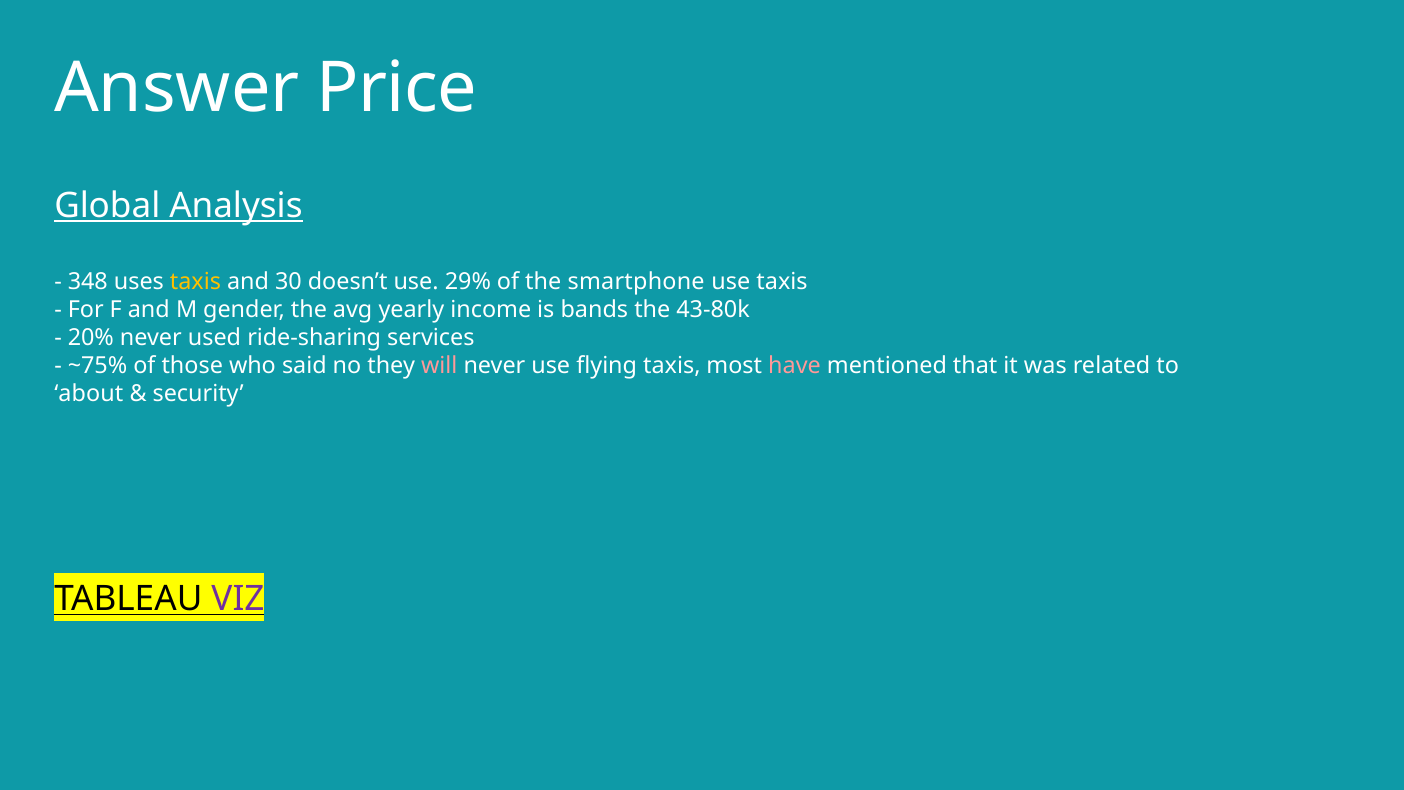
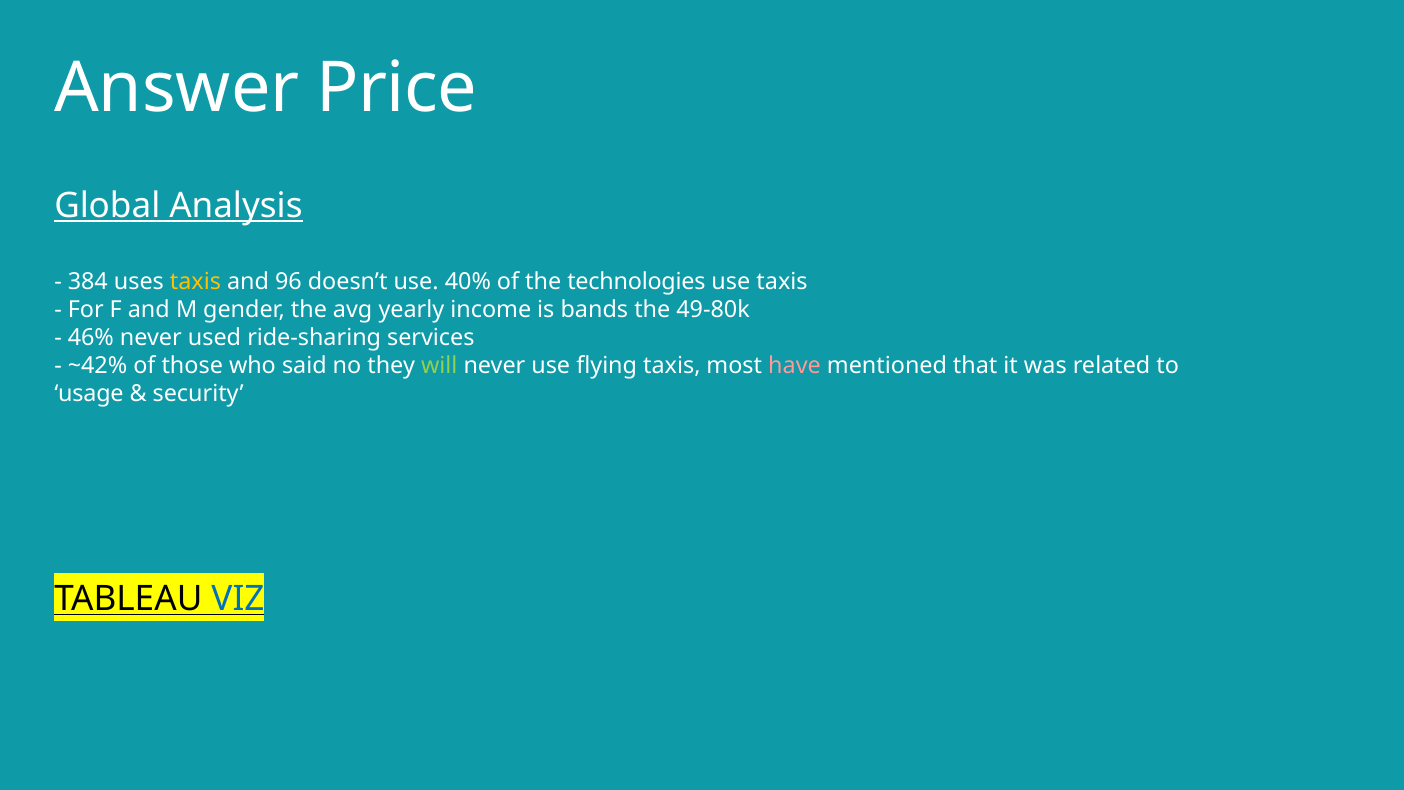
348: 348 -> 384 (88, 282)
30: 30 -> 96 (288, 282)
29%: 29% -> 40% (468, 282)
smartphone: smartphone -> technologies (636, 282)
43-80k: 43-80k -> 49-80k (713, 310)
20%: 20% -> 46% (91, 338)
~75%: ~75% -> ~42% (98, 366)
will colour: pink -> light green (439, 366)
about: about -> usage (89, 394)
VIZ colour: purple -> blue (238, 598)
